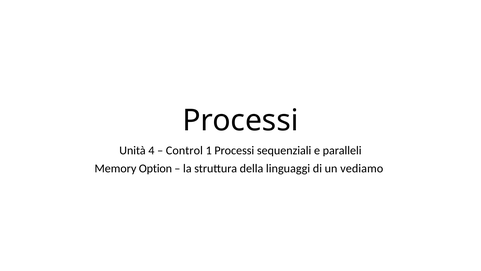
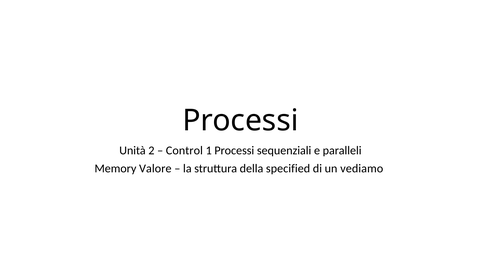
4: 4 -> 2 (151, 150)
Option: Option -> Valore (155, 168)
linguaggi: linguaggi -> specified (288, 168)
